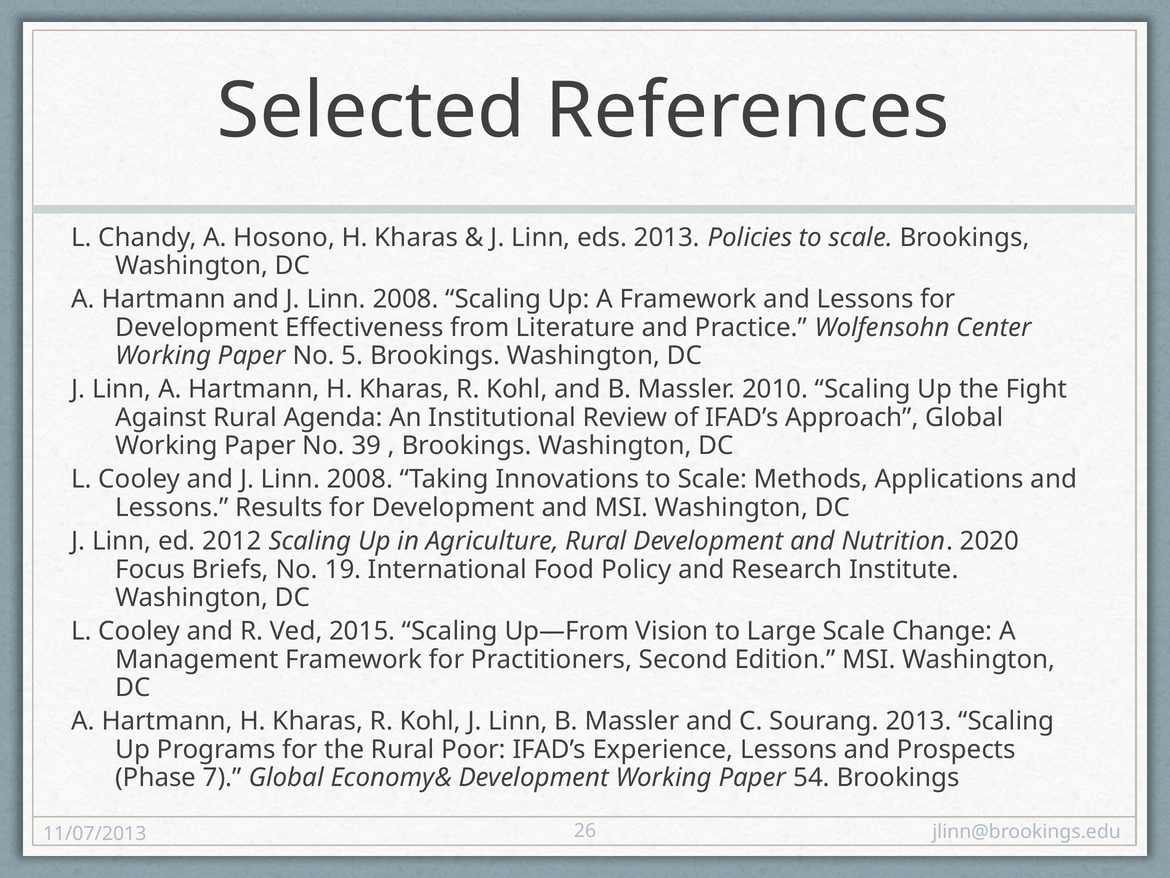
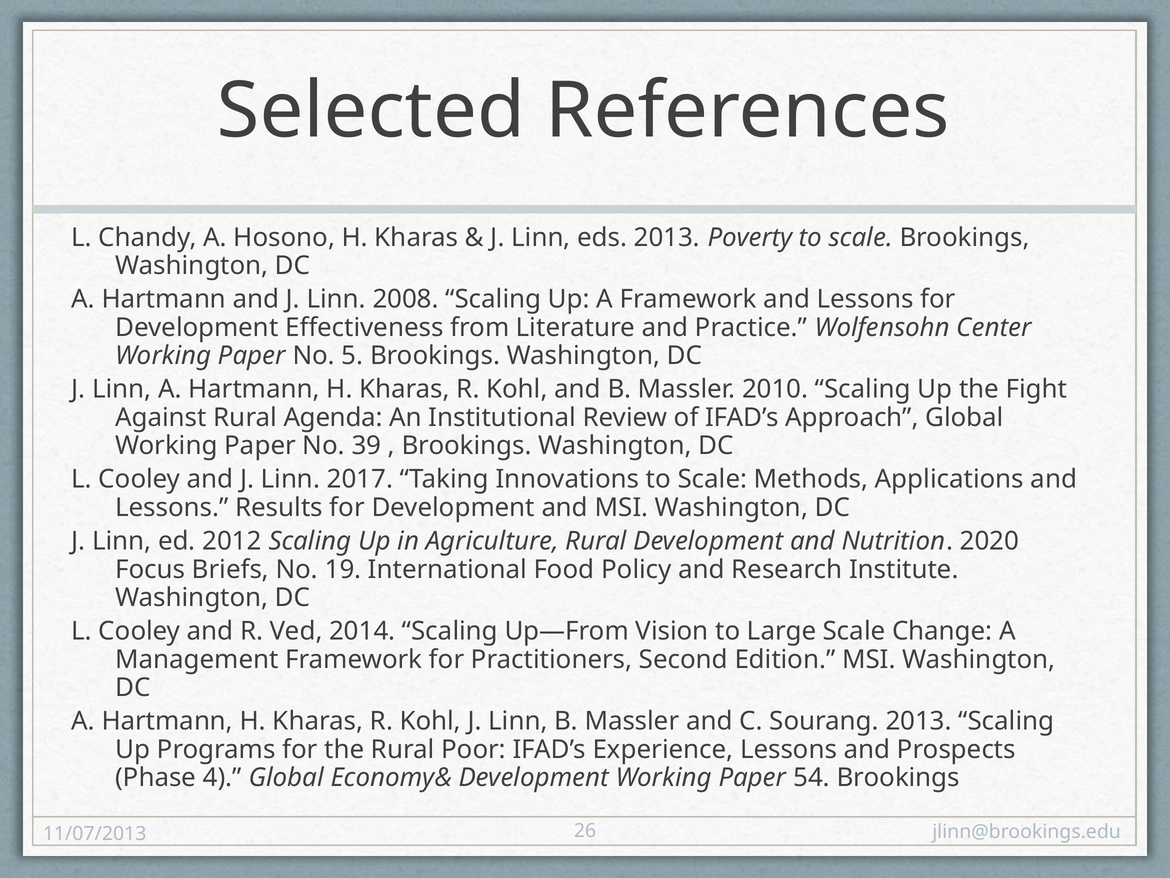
Policies: Policies -> Poverty (750, 237)
2008: 2008 -> 2017 (360, 479)
2015: 2015 -> 2014 (362, 631)
7: 7 -> 4 (222, 777)
